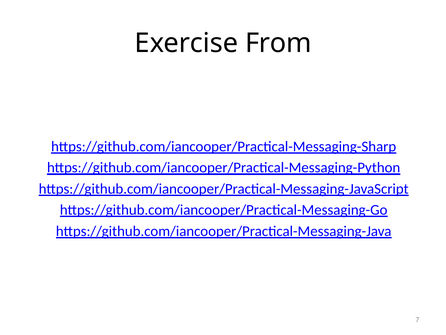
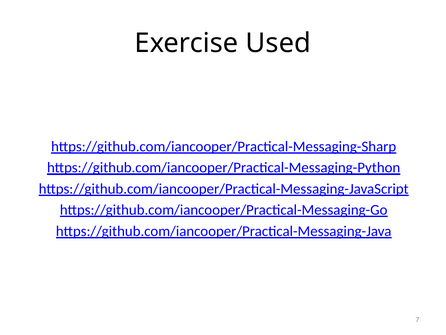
From: From -> Used (278, 43)
